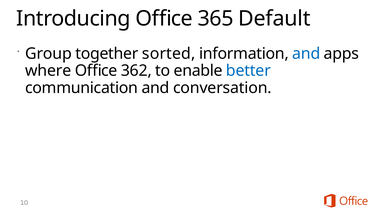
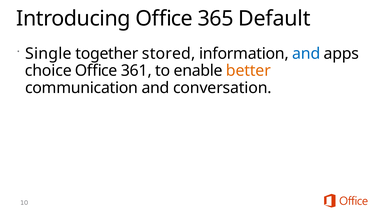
Group: Group -> Single (48, 54)
sorted: sorted -> stored (169, 54)
where: where -> choice (48, 71)
362: 362 -> 361 (136, 71)
better colour: blue -> orange (248, 71)
